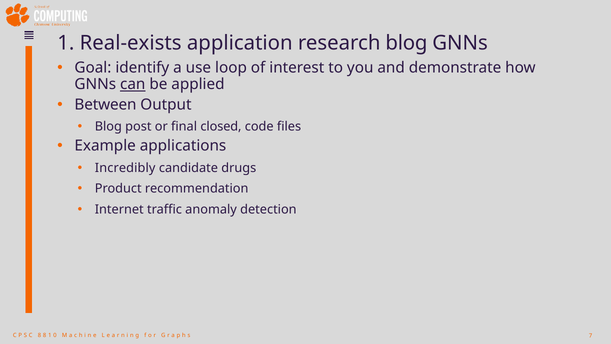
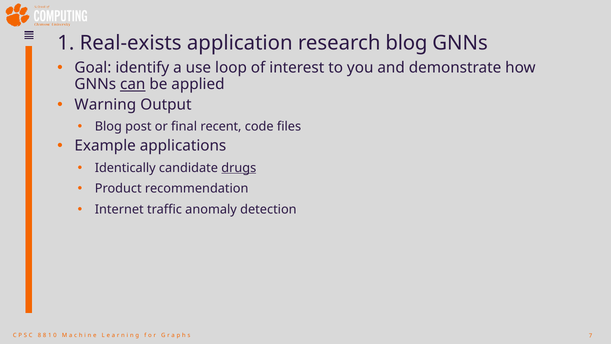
Between: Between -> Warning (105, 105)
closed: closed -> recent (221, 127)
Incredibly: Incredibly -> Identically (125, 168)
drugs underline: none -> present (239, 168)
